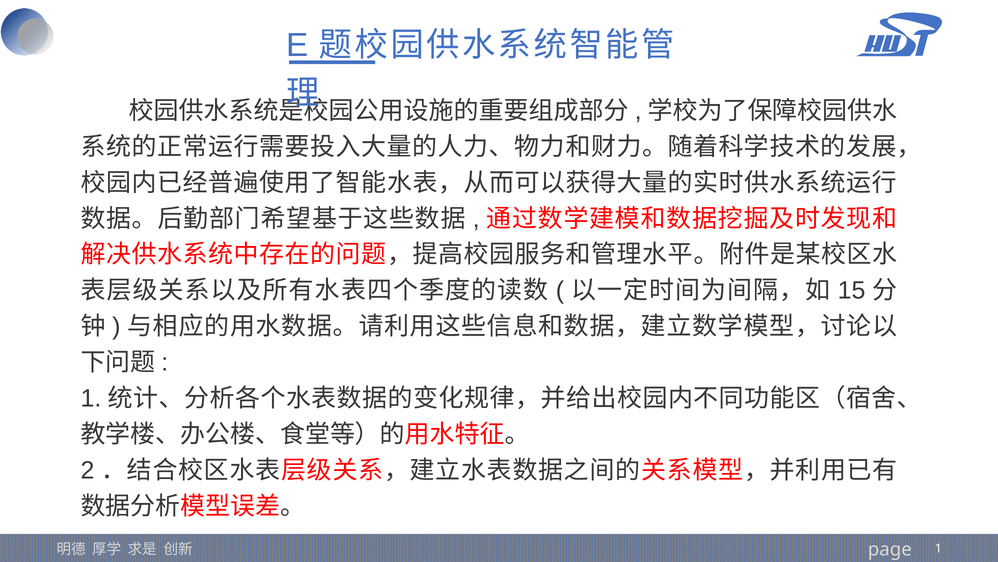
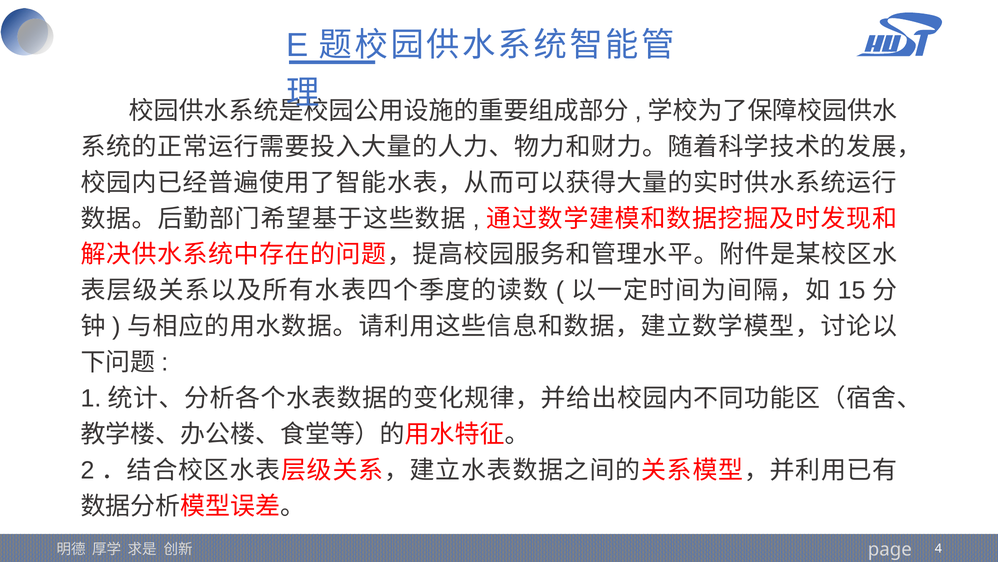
1: 1 -> 4 (938, 548)
